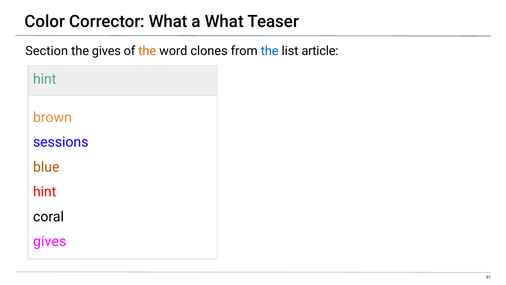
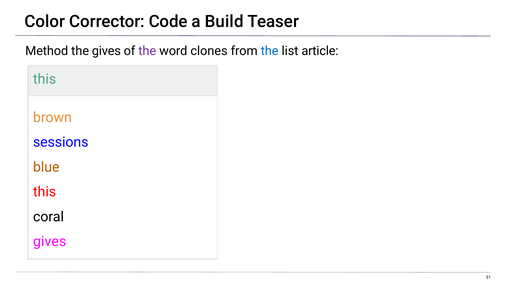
Corrector What: What -> Code (168, 21)
a What: What -> Build (224, 21)
Section: Section -> Method (47, 51)
the colour: orange -> purple (147, 51)
hint: hint -> this (45, 79)
hint: hint -> this (45, 192)
